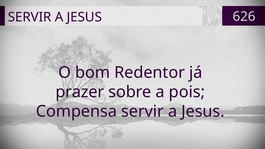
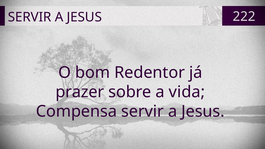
626: 626 -> 222 (244, 17)
pois: pois -> vida (187, 92)
